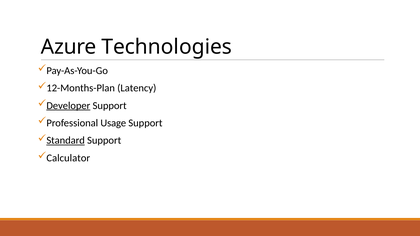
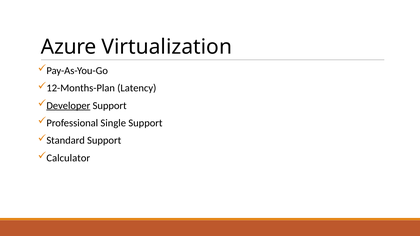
Technologies: Technologies -> Virtualization (167, 47)
Usage: Usage -> Single (113, 123)
Standard underline: present -> none (66, 141)
